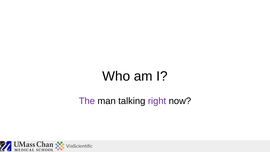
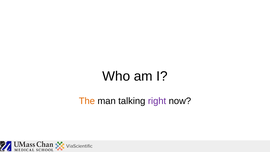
The colour: purple -> orange (87, 101)
